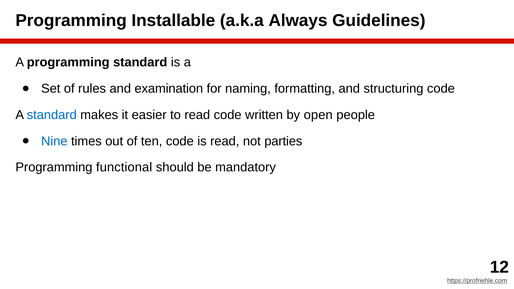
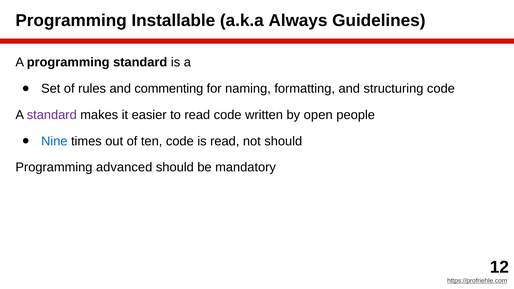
examination: examination -> commenting (169, 89)
standard colour: blue -> purple (52, 115)
not parties: parties -> should (283, 141)
functional: functional -> advanced (124, 167)
